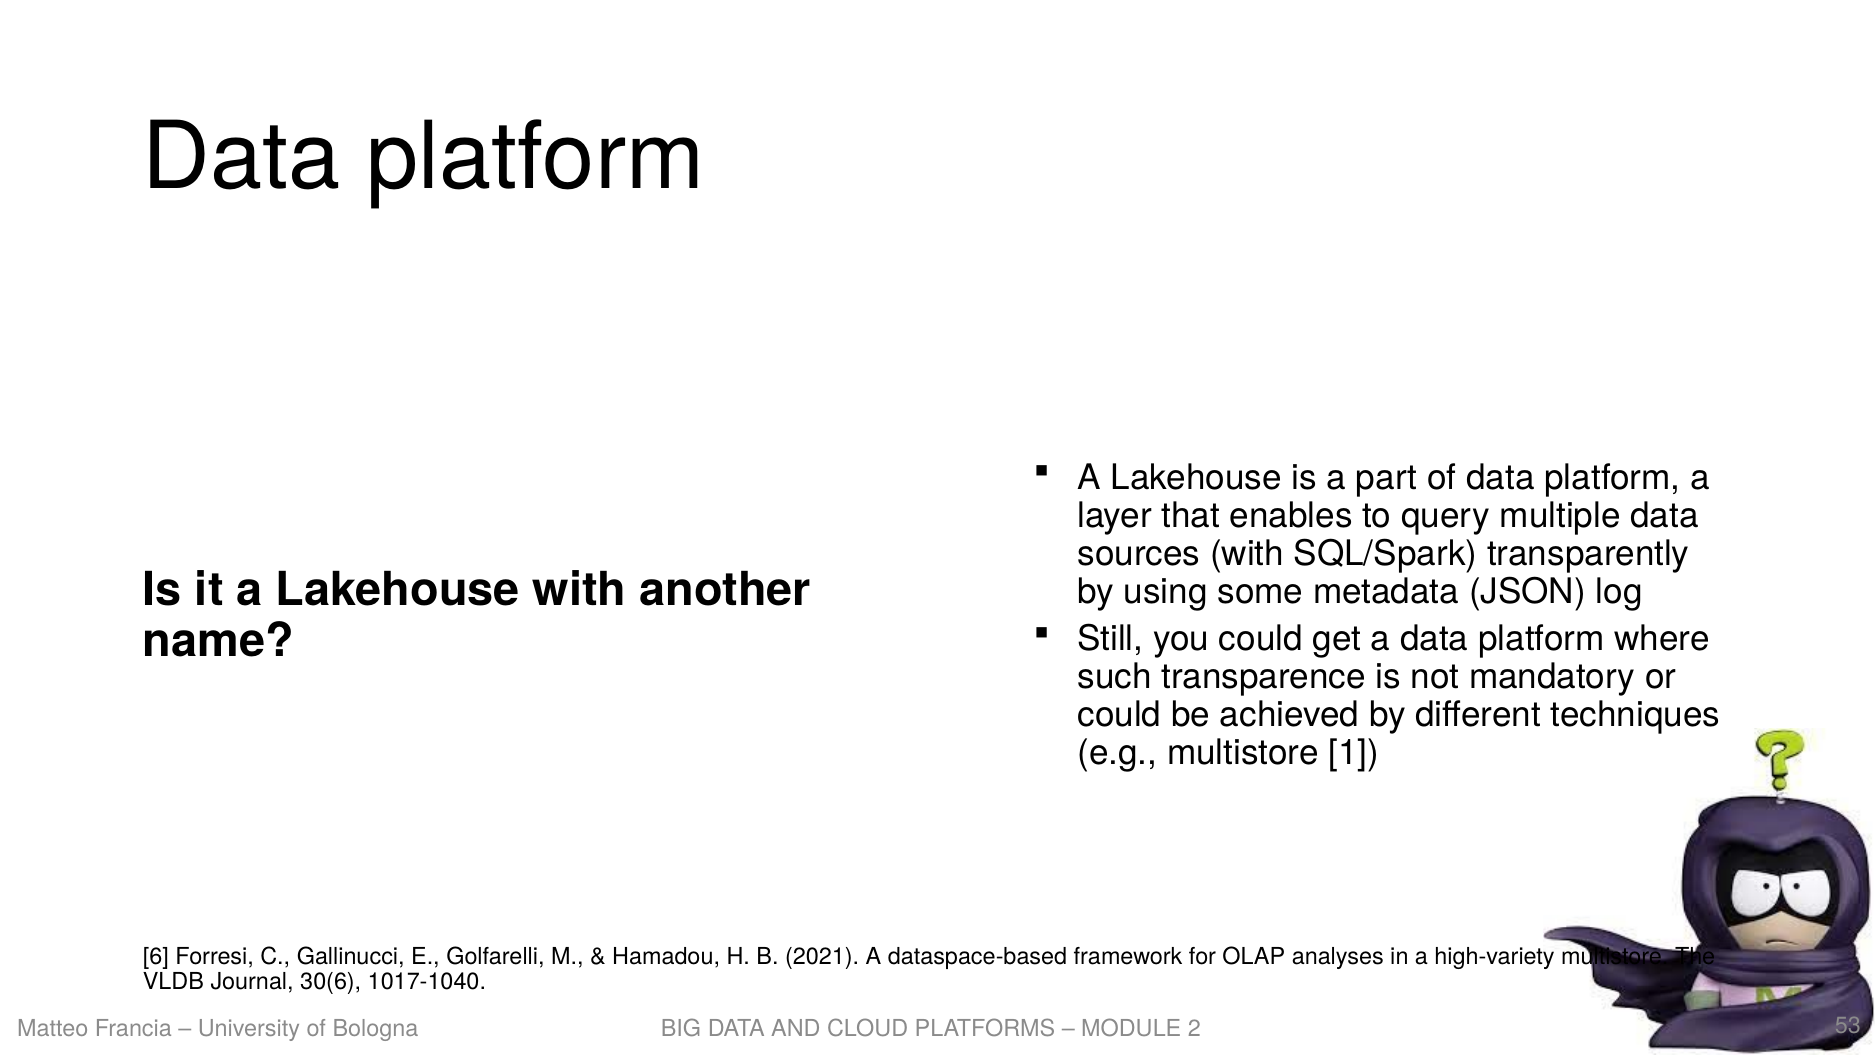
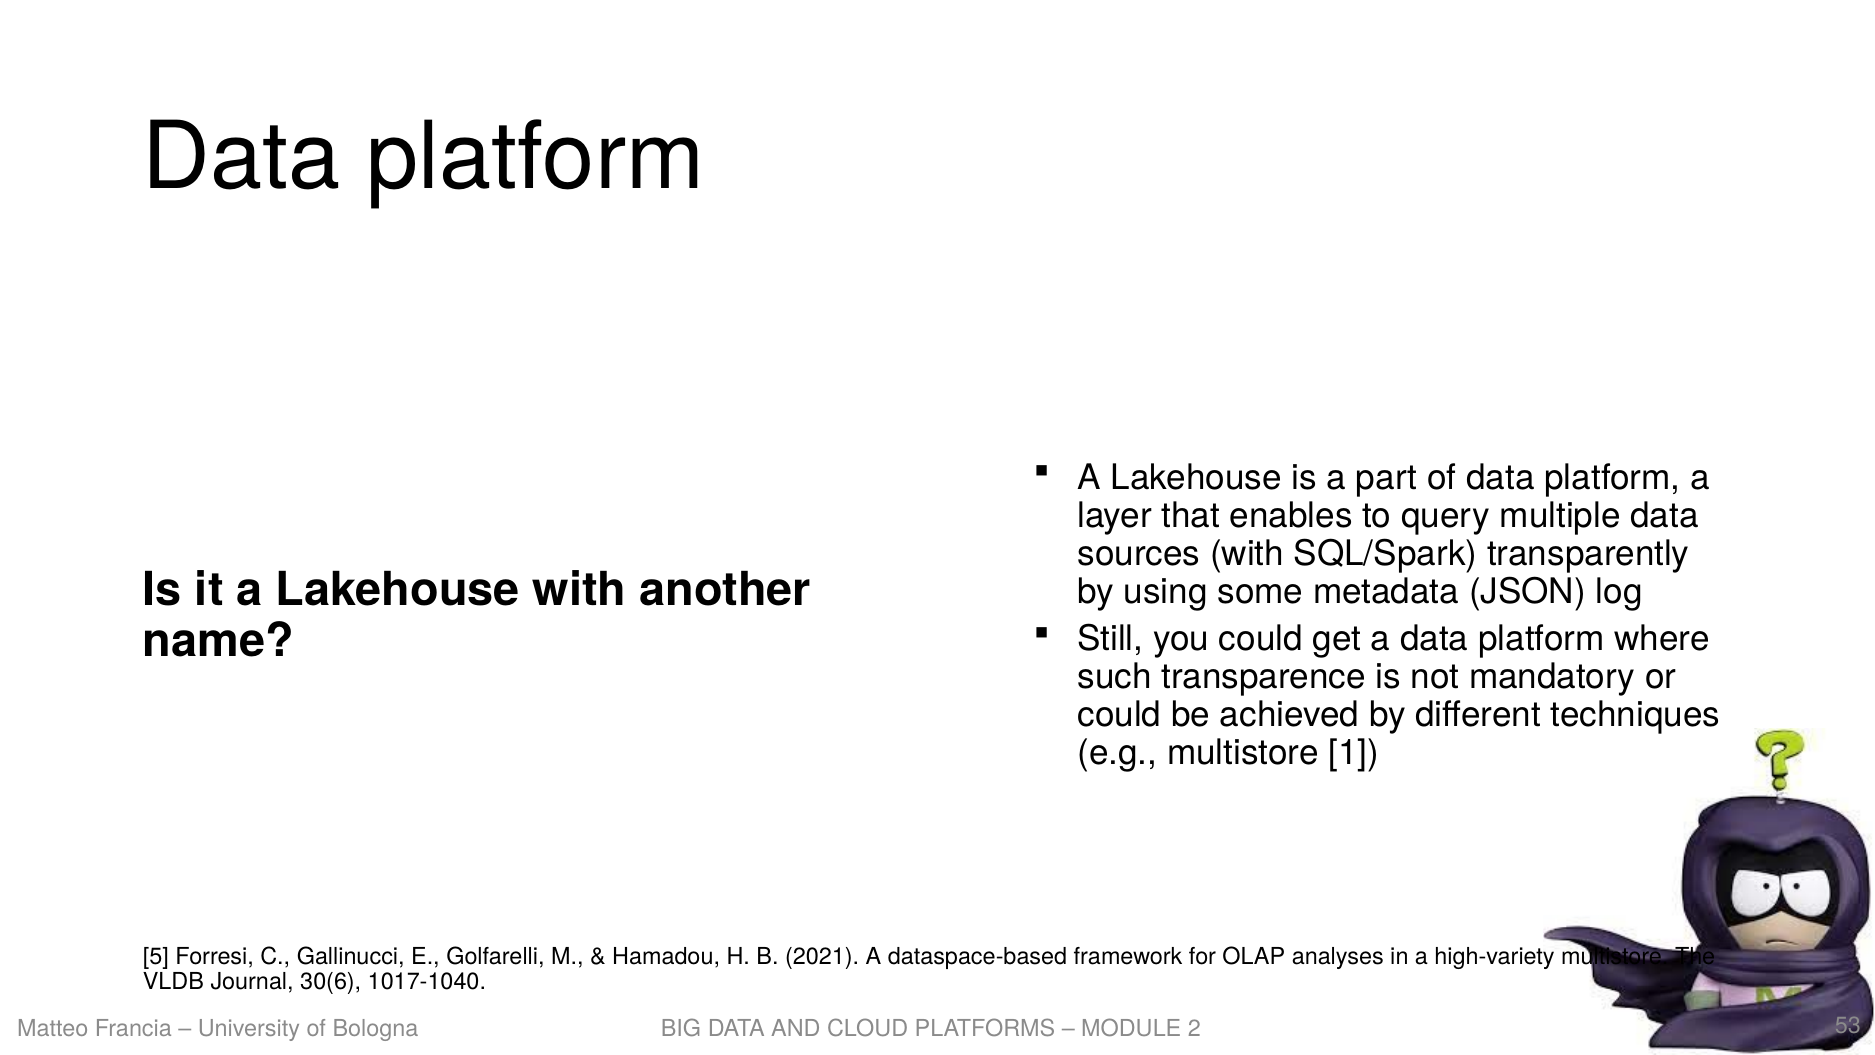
6: 6 -> 5 (156, 956)
